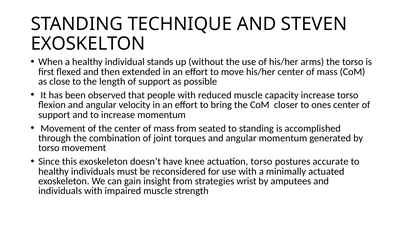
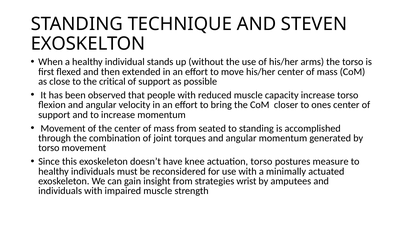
length: length -> critical (112, 81)
accurate: accurate -> measure (331, 161)
